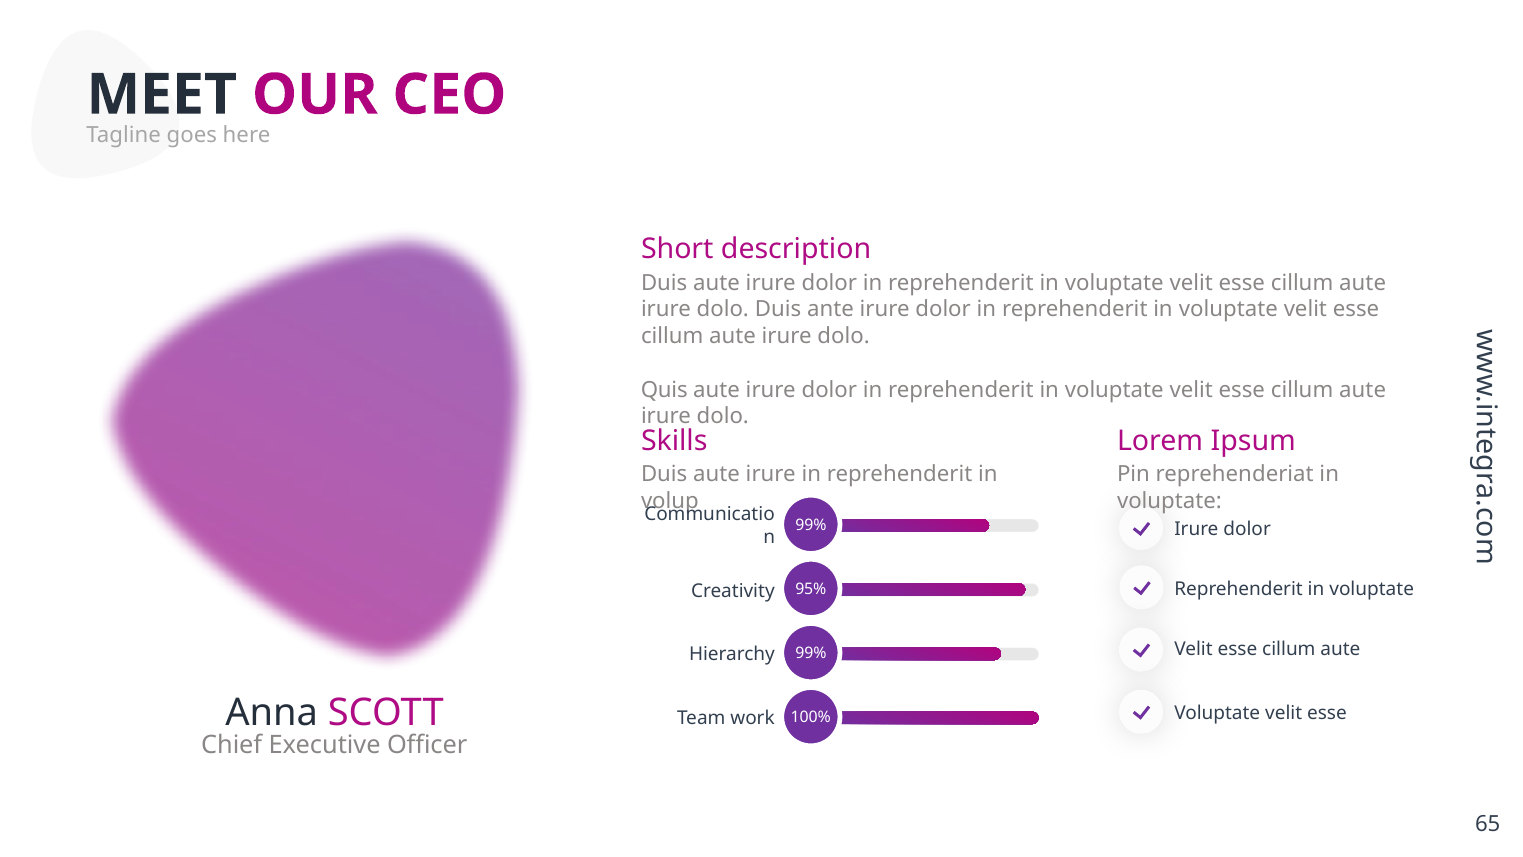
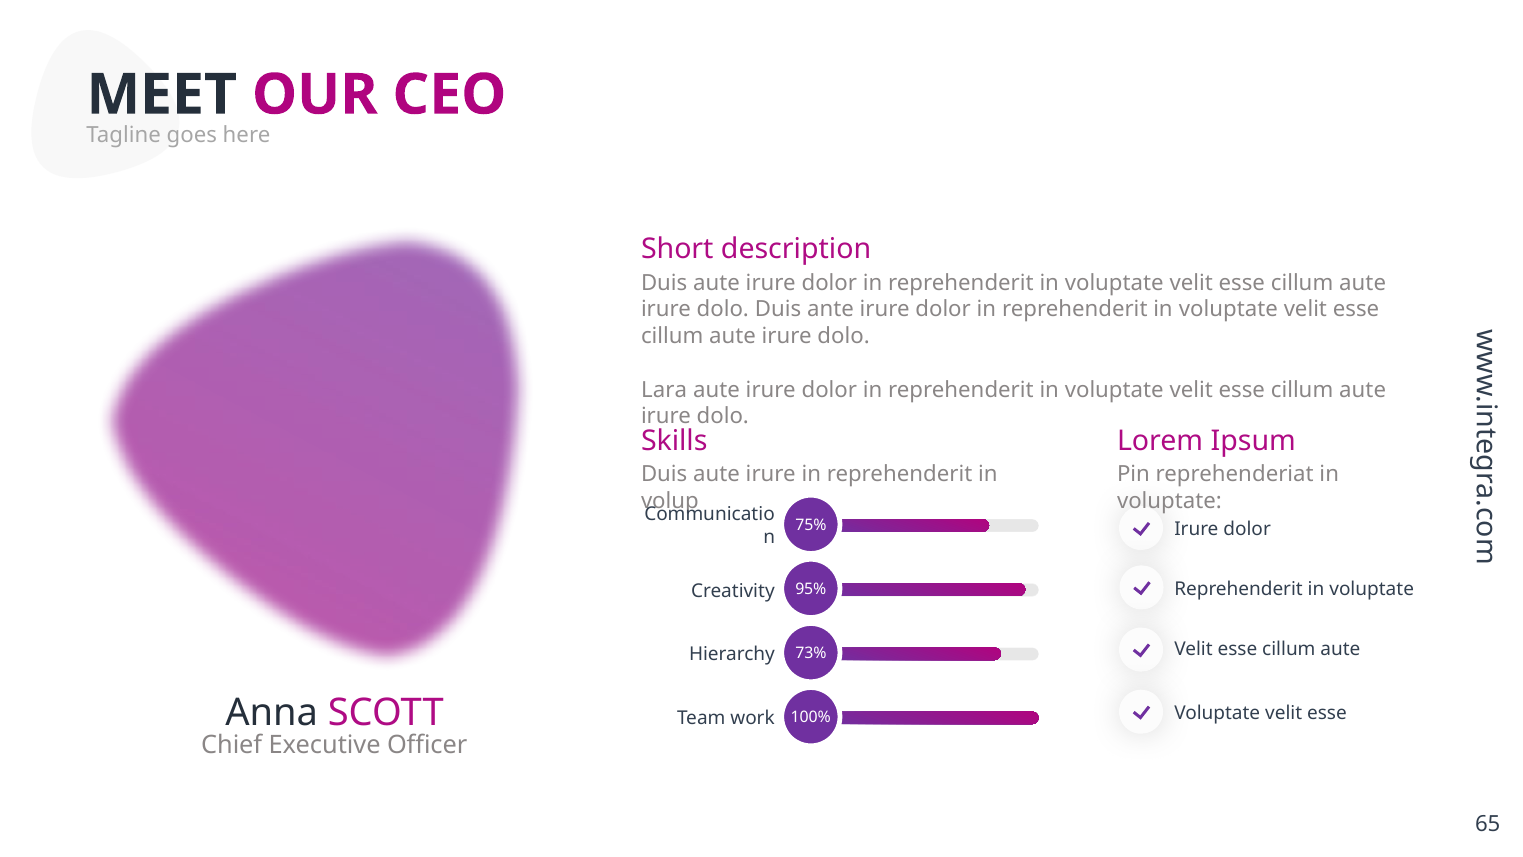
Quis: Quis -> Lara (664, 390)
99%: 99% -> 75% (811, 525)
99%: 99% -> 73% (811, 653)
